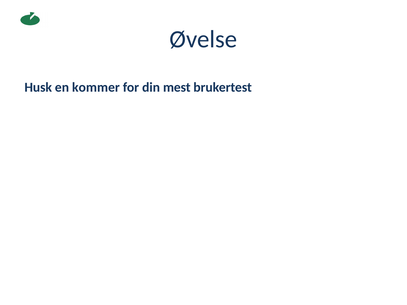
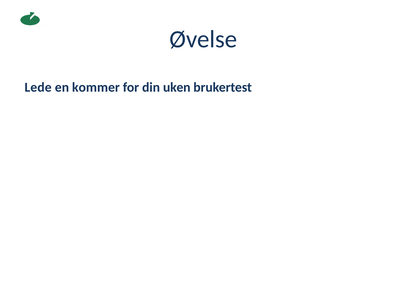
Husk: Husk -> Lede (38, 88)
mest: mest -> uken (177, 88)
